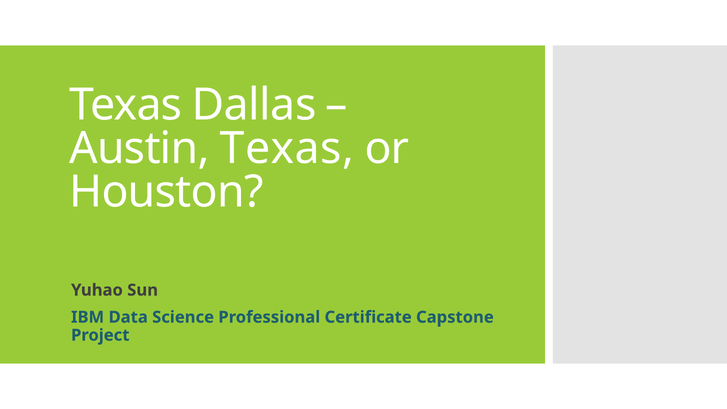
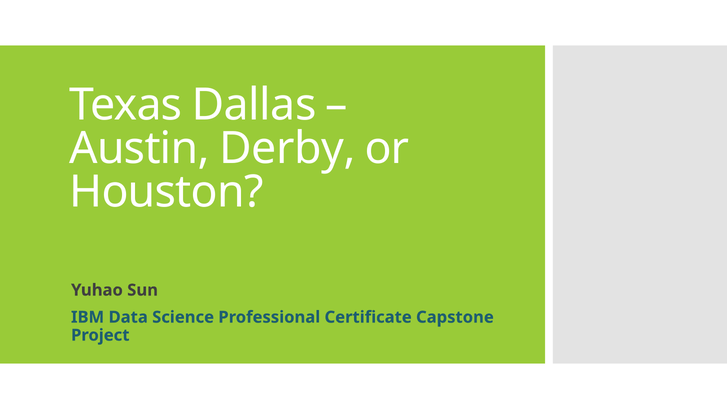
Austin Texas: Texas -> Derby (287, 148)
